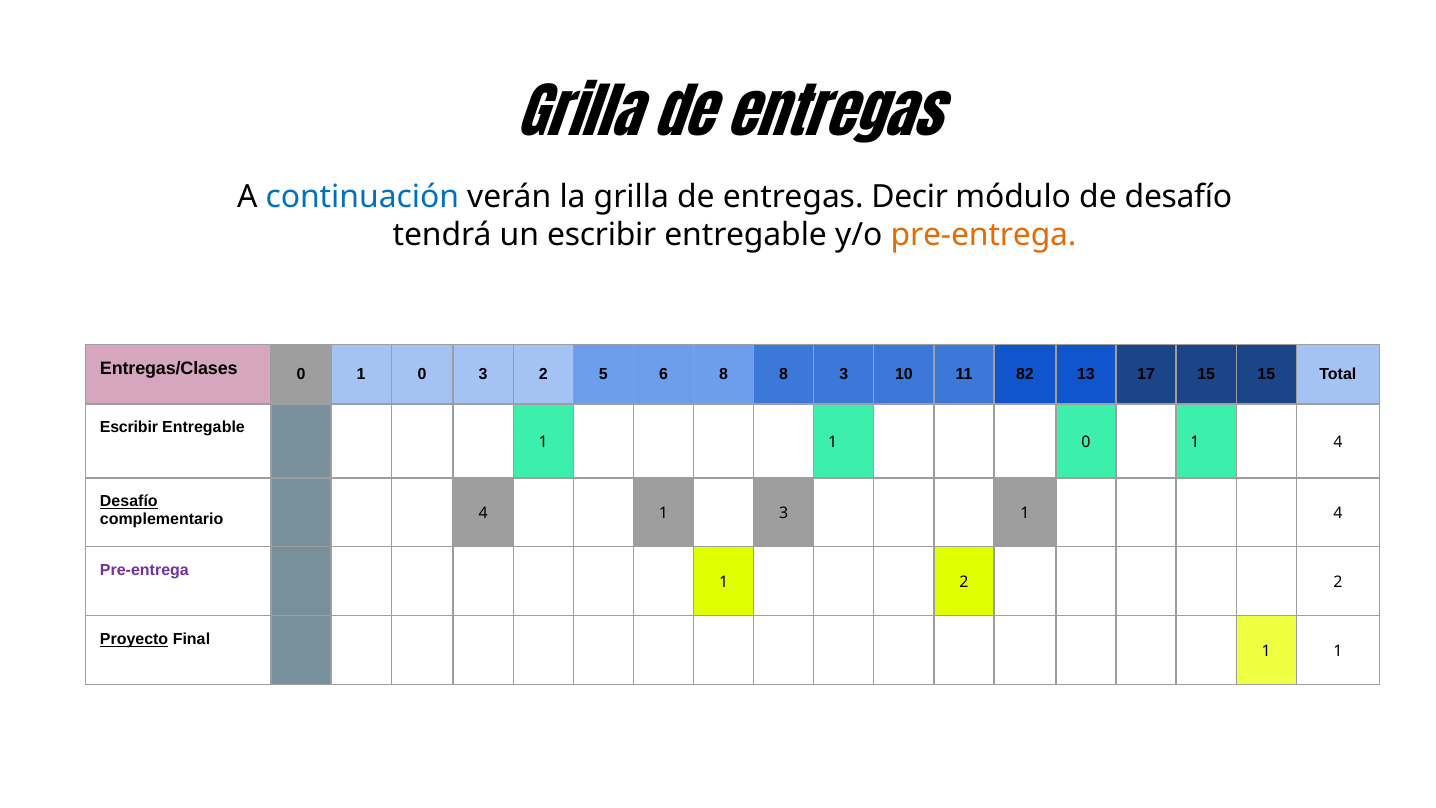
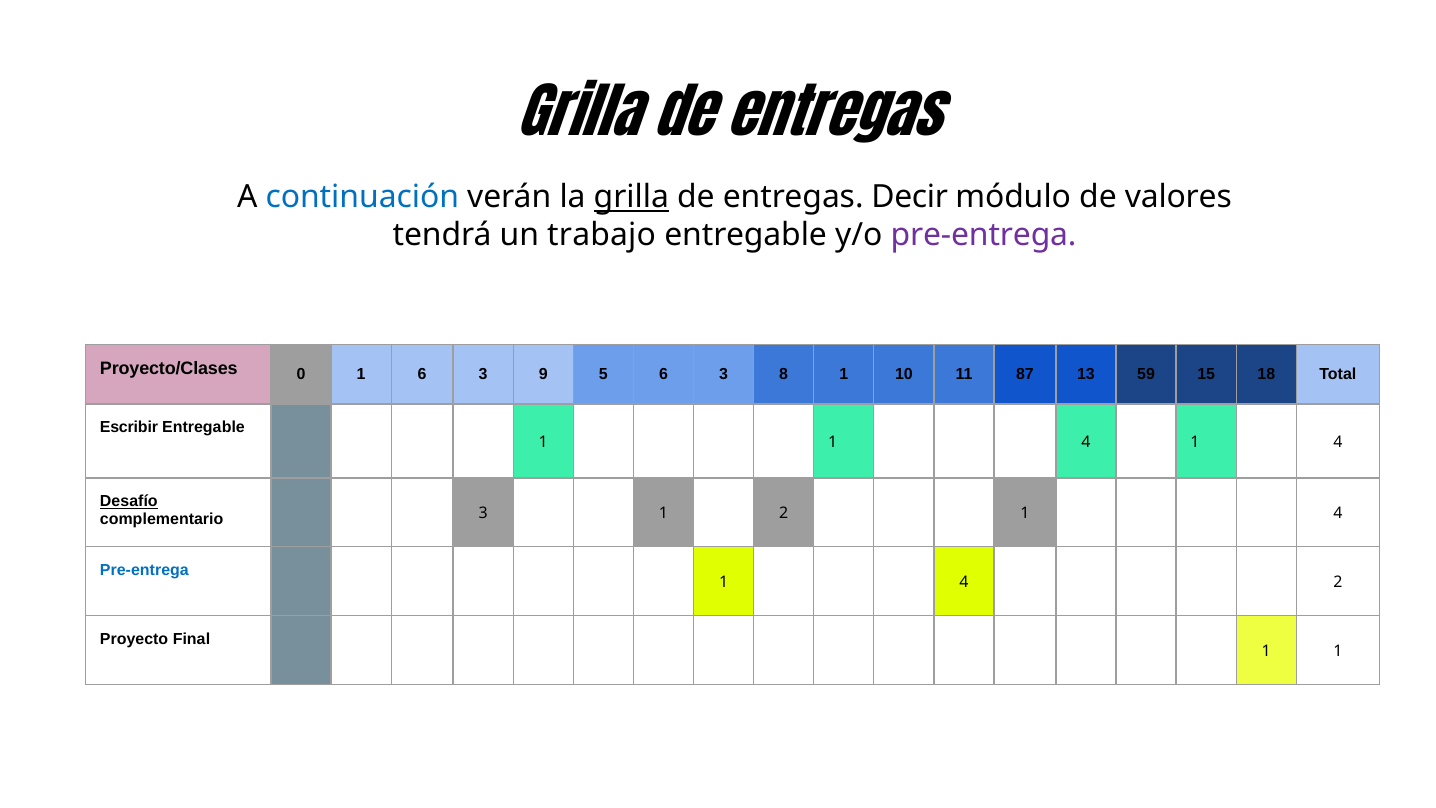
grilla underline: none -> present (631, 197)
de desafío: desafío -> valores (1178, 197)
un escribir: escribir -> trabajo (602, 235)
pre-entrega colour: orange -> purple (984, 235)
Entregas/Clases: Entregas/Clases -> Proyecto/Clases (169, 369)
0 1 0: 0 -> 6 (422, 374)
3 2: 2 -> 9 (543, 374)
5 6 8: 8 -> 3 (724, 374)
8 3: 3 -> 1 (844, 374)
82: 82 -> 87 (1025, 374)
17: 17 -> 59 (1146, 374)
15 15: 15 -> 18 (1266, 374)
1 1 0: 0 -> 4 (1086, 442)
complementario 4: 4 -> 3 (483, 513)
1 3: 3 -> 2 (784, 513)
Pre-entrega colour: purple -> blue (144, 570)
2: 2 -> 4 (964, 582)
Proyecto underline: present -> none (134, 639)
